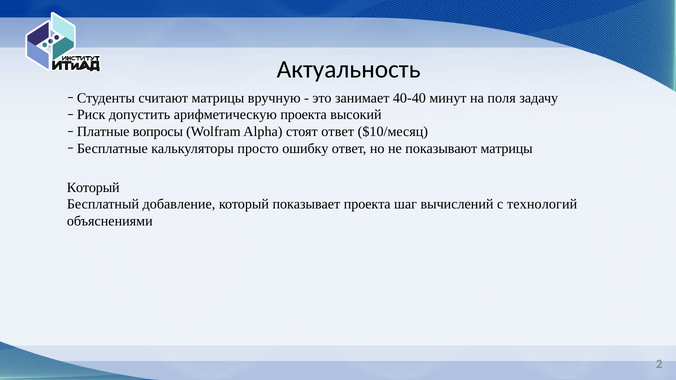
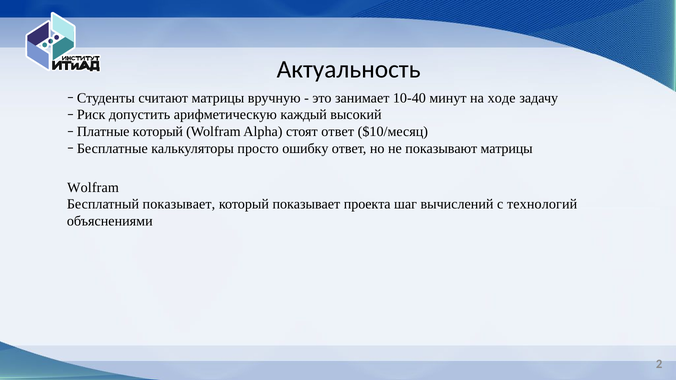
40-40: 40-40 -> 10-40 (409, 98)
поля: поля -> ходе (502, 98)
арифметическую проекта: проекта -> каждый (304, 115)
вопросы: вопросы -> который (158, 132)
Который: Который -> Wolfram (93, 188)
Бесплатный добавление: добавление -> показывает (179, 204)
